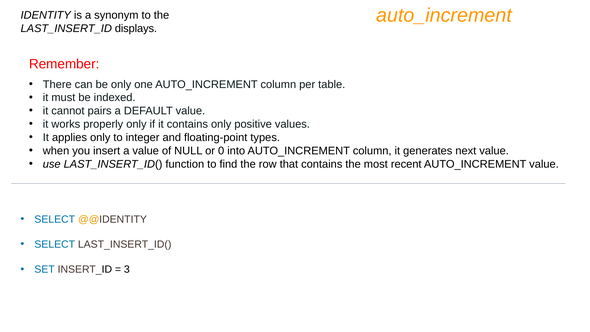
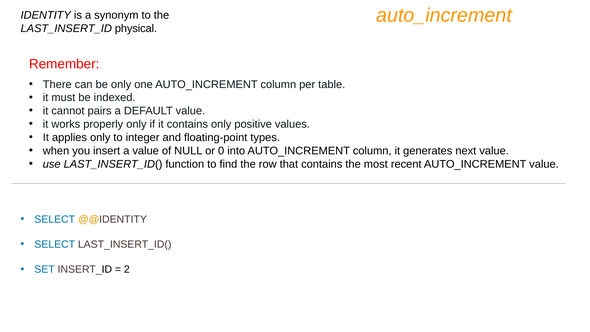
displays: displays -> physical (136, 28)
3: 3 -> 2 (127, 269)
